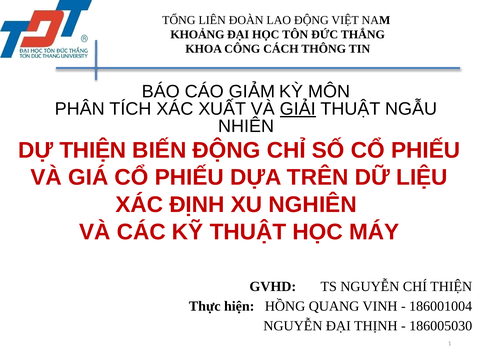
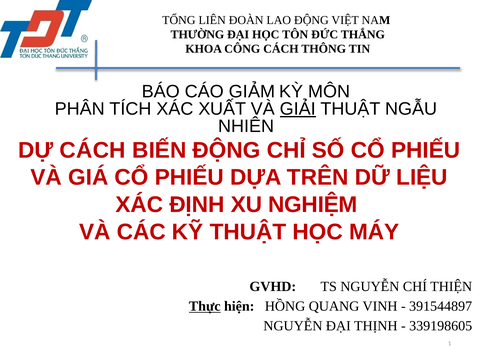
KHOẢNG: KHOẢNG -> THƯỜNG (197, 34)
DỰ THIỆN: THIỆN -> CÁCH (93, 150)
NGHIÊN: NGHIÊN -> NGHIỆM (313, 205)
Thực underline: none -> present (205, 306)
186001004: 186001004 -> 391544897 (441, 306)
186005030: 186005030 -> 339198605 (441, 326)
